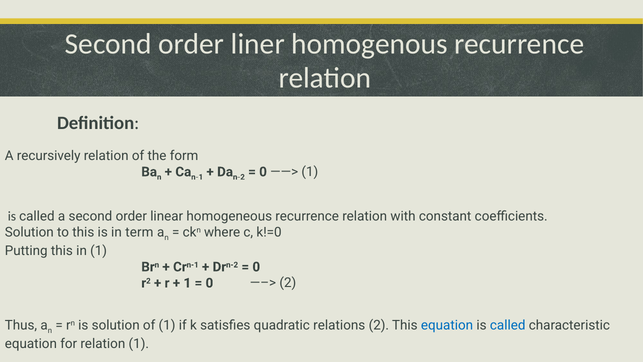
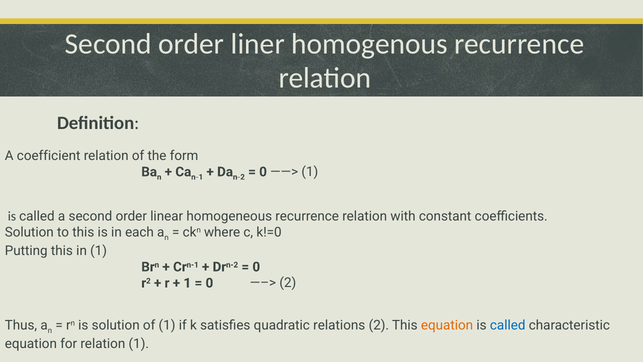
recursively: recursively -> coefficient (49, 156)
term: term -> each (139, 232)
equation colour: blue -> orange (447, 325)
